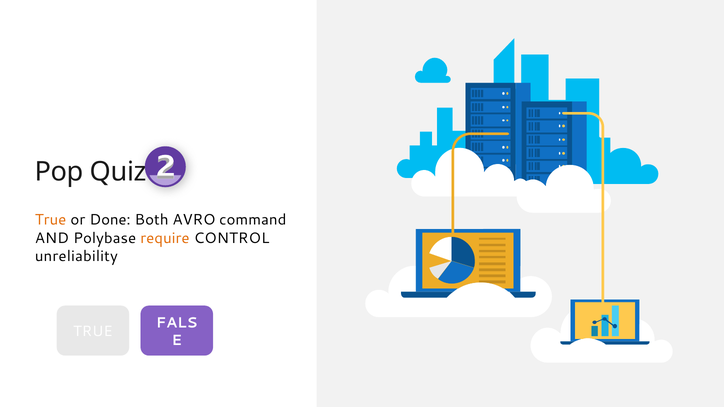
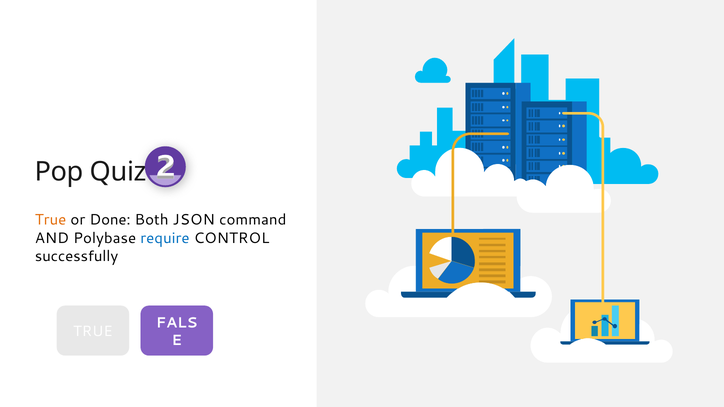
AVRO: AVRO -> JSON (194, 220)
require colour: orange -> blue (165, 238)
unreliability: unreliability -> successfully (76, 256)
